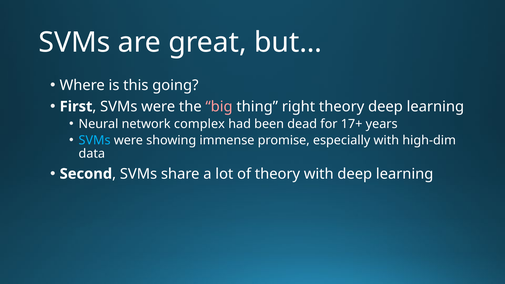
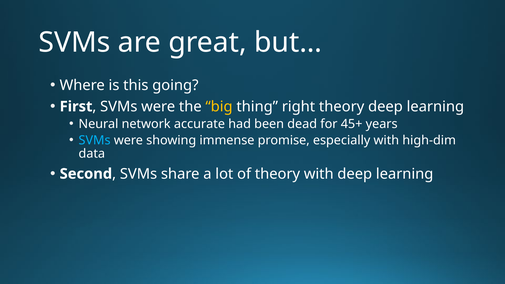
big colour: pink -> yellow (219, 107)
complex: complex -> accurate (199, 124)
17+: 17+ -> 45+ (352, 124)
